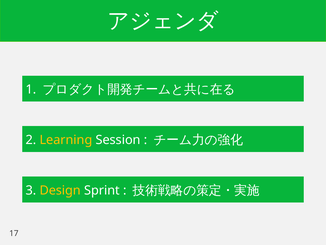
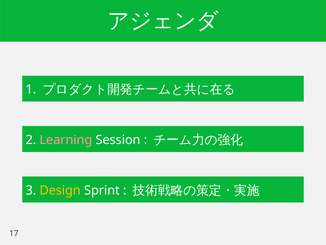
Learning colour: yellow -> pink (66, 140)
